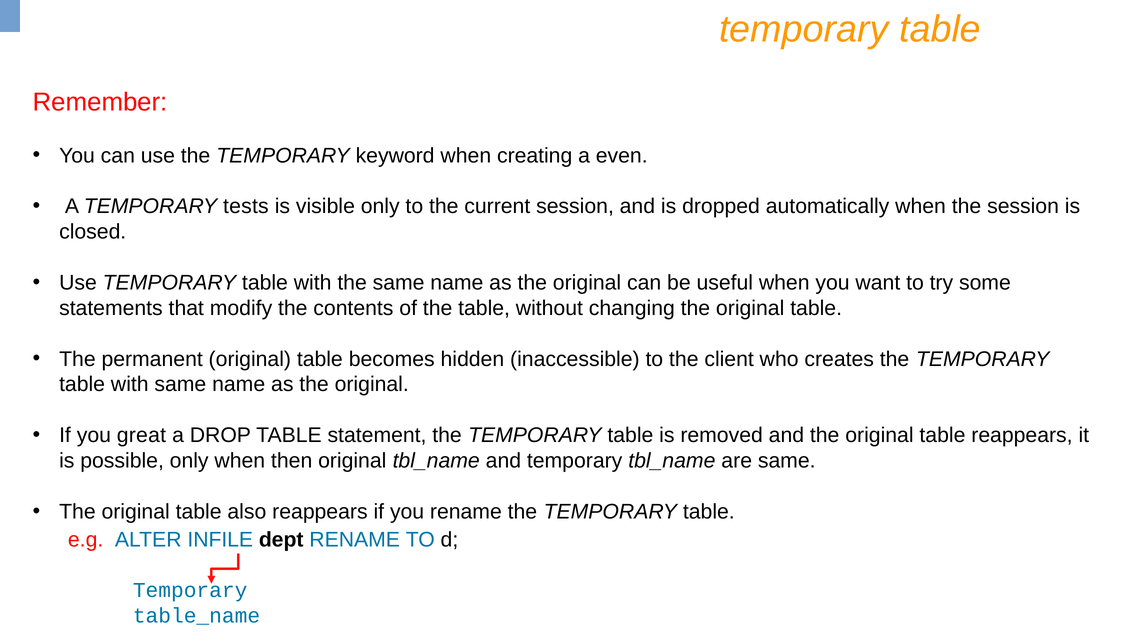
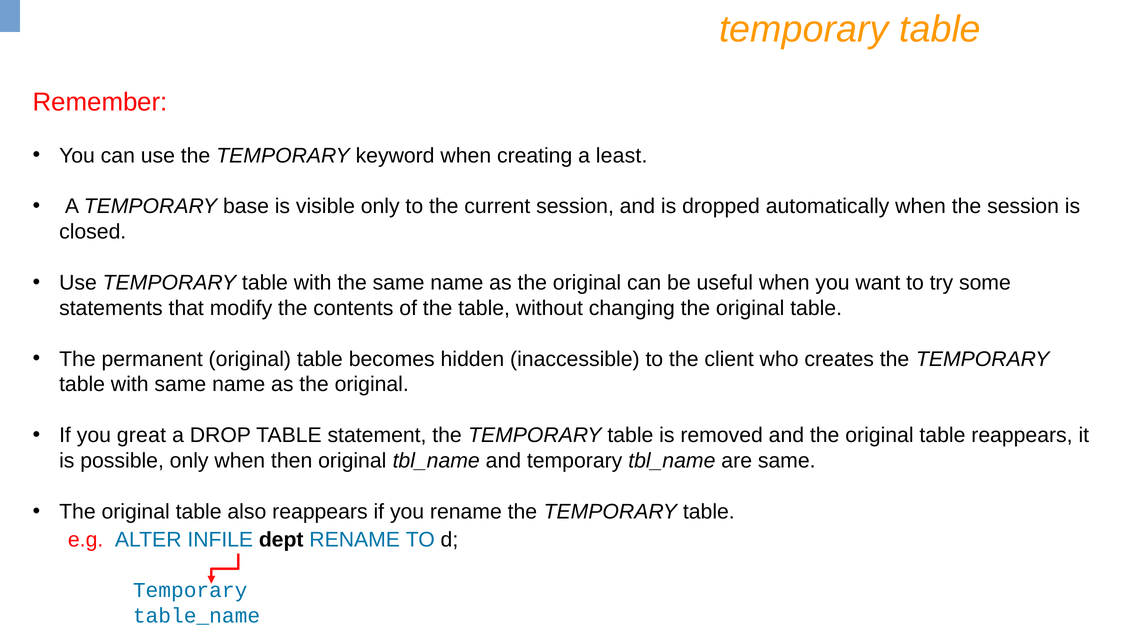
even: even -> least (622, 156)
tests: tests -> base (246, 206)
